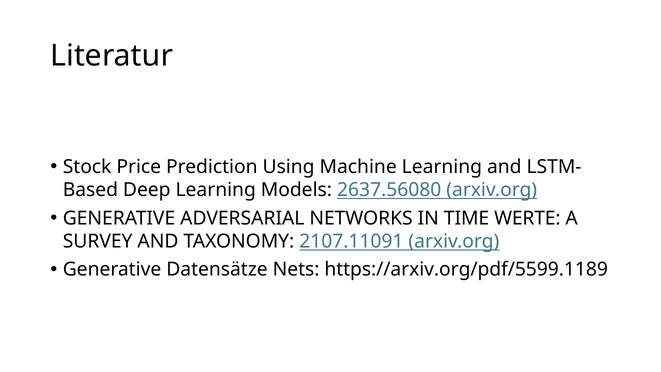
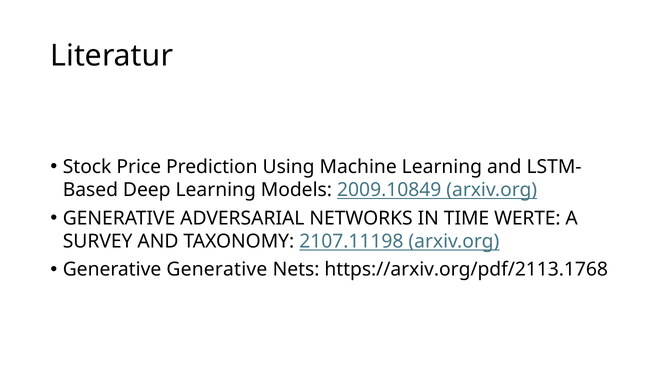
2637.56080: 2637.56080 -> 2009.10849 (389, 190)
2107.11091: 2107.11091 -> 2107.11198 (351, 241)
Generative Datensätze: Datensätze -> Generative (217, 269)
https://arxiv.org/pdf/5599.1189: https://arxiv.org/pdf/5599.1189 -> https://arxiv.org/pdf/2113.1768 (466, 269)
